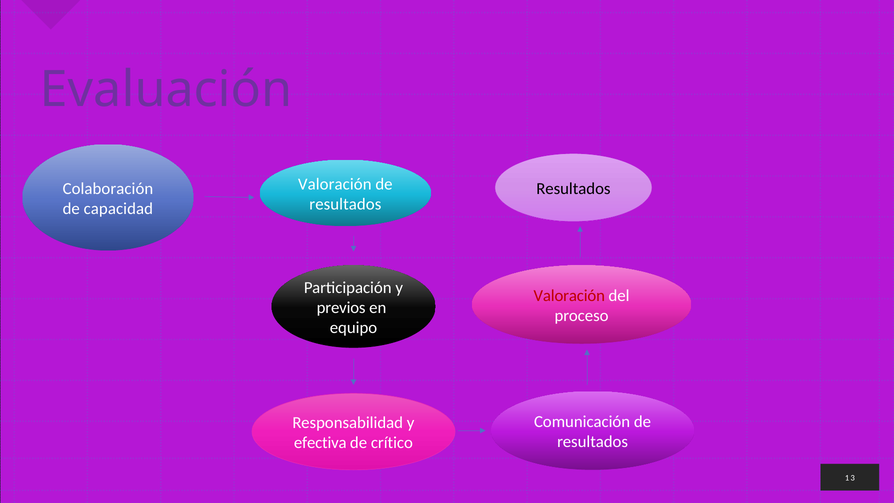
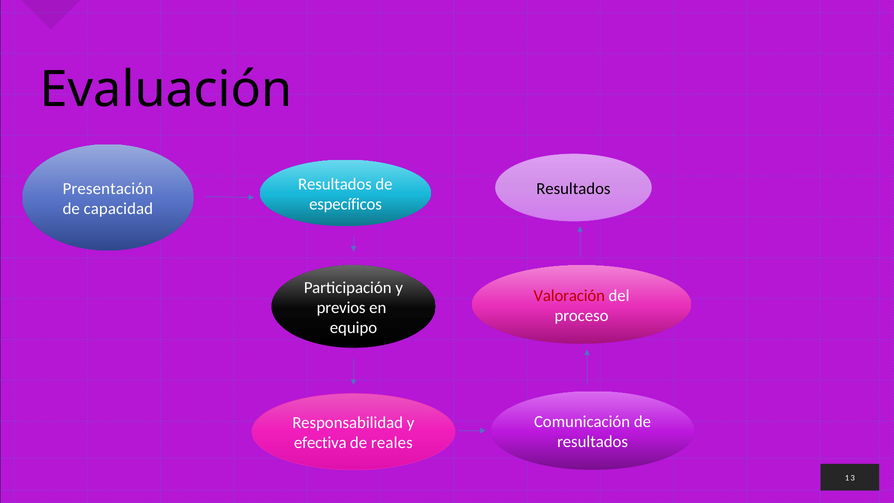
Evaluación colour: purple -> black (166, 90)
Valoración: Valoración -> Resultados (335, 184)
Colaboración: Colaboración -> Presentación (108, 188)
resultados: resultados -> específicos (345, 204)
crítico: crítico -> reales (392, 443)
